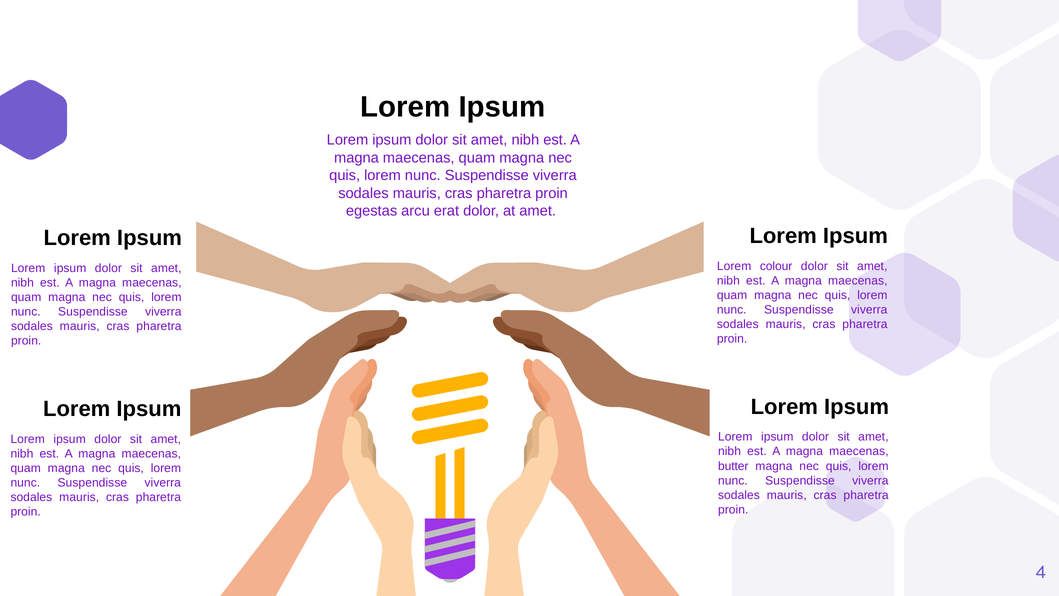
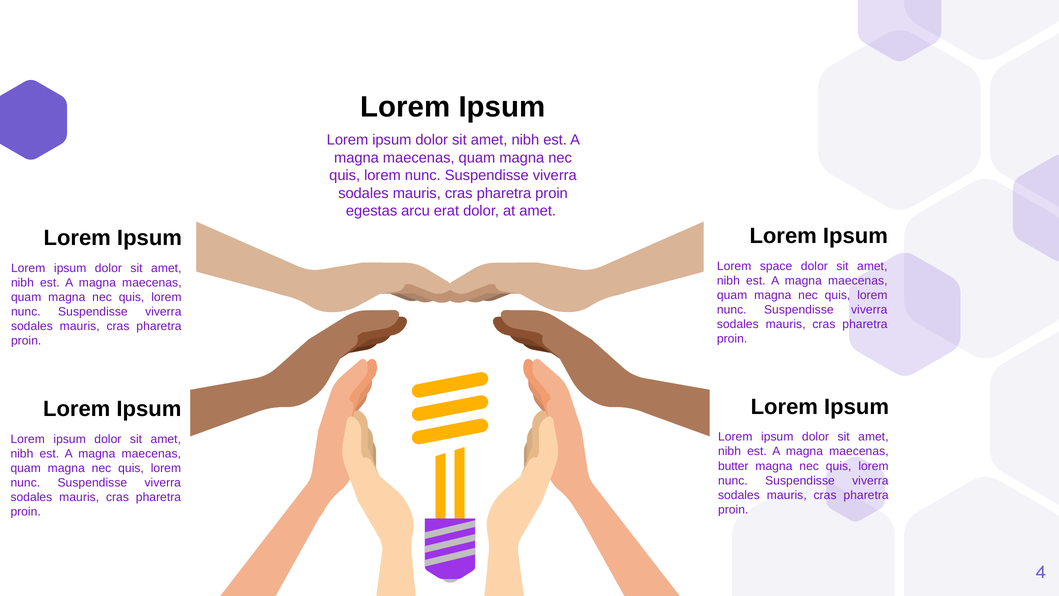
colour: colour -> space (776, 266)
